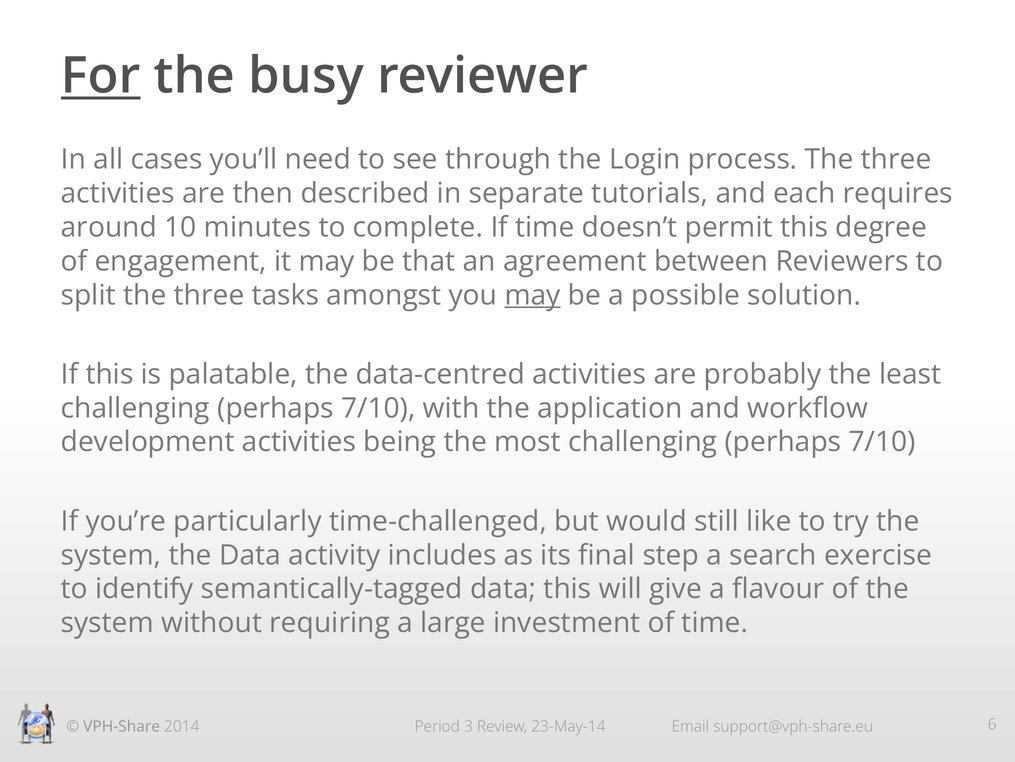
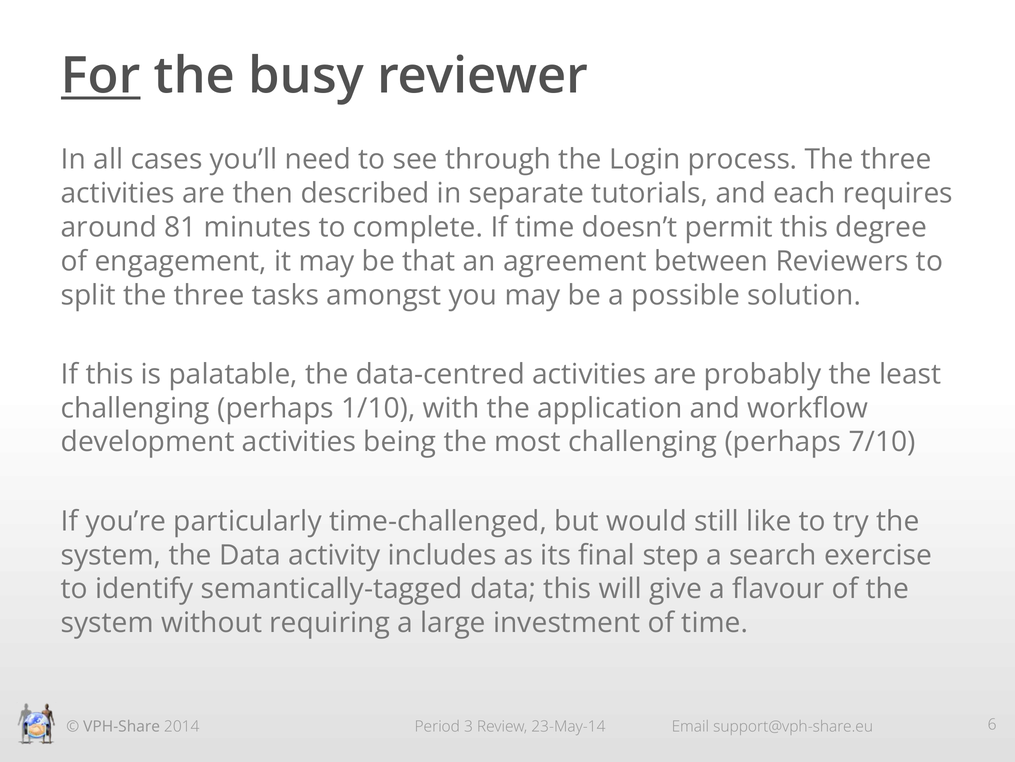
10: 10 -> 81 (180, 227)
may underline: present -> none (533, 295)
7/10: 7/10 -> 1/10 (378, 408)
